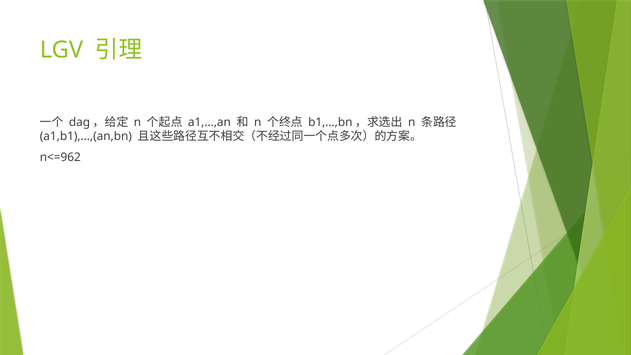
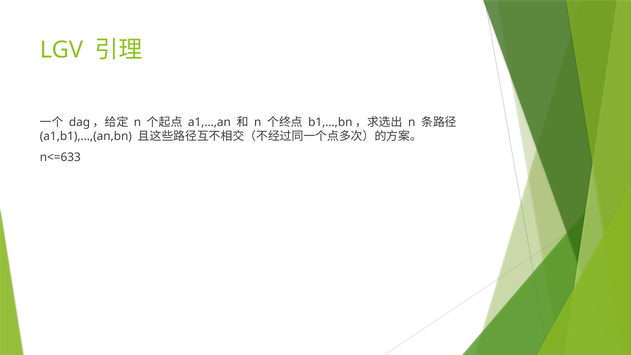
n<=962: n<=962 -> n<=633 (60, 157)
